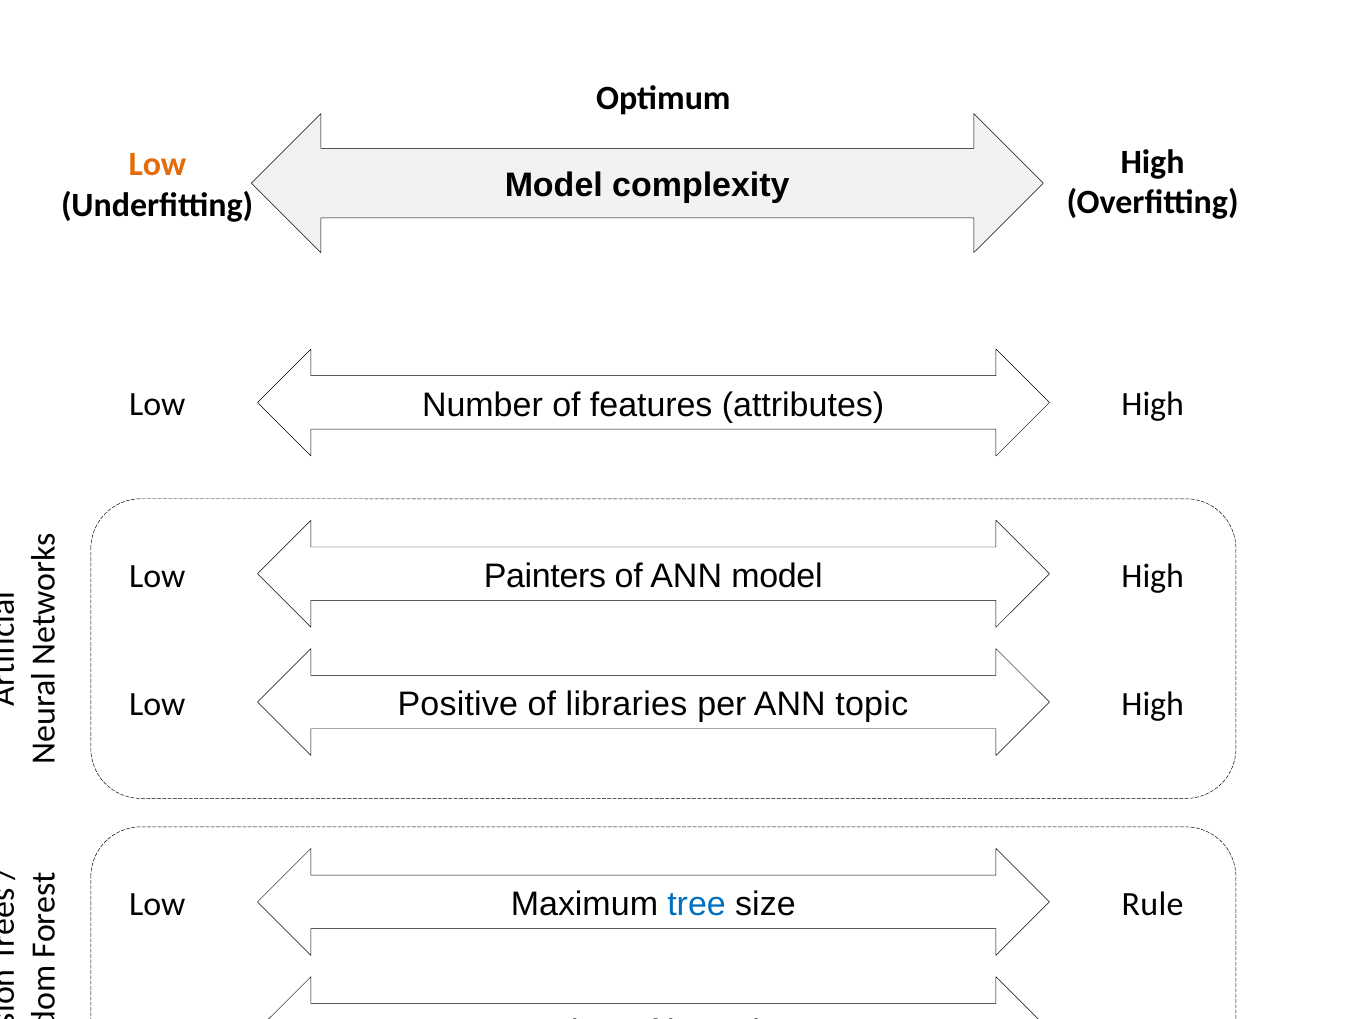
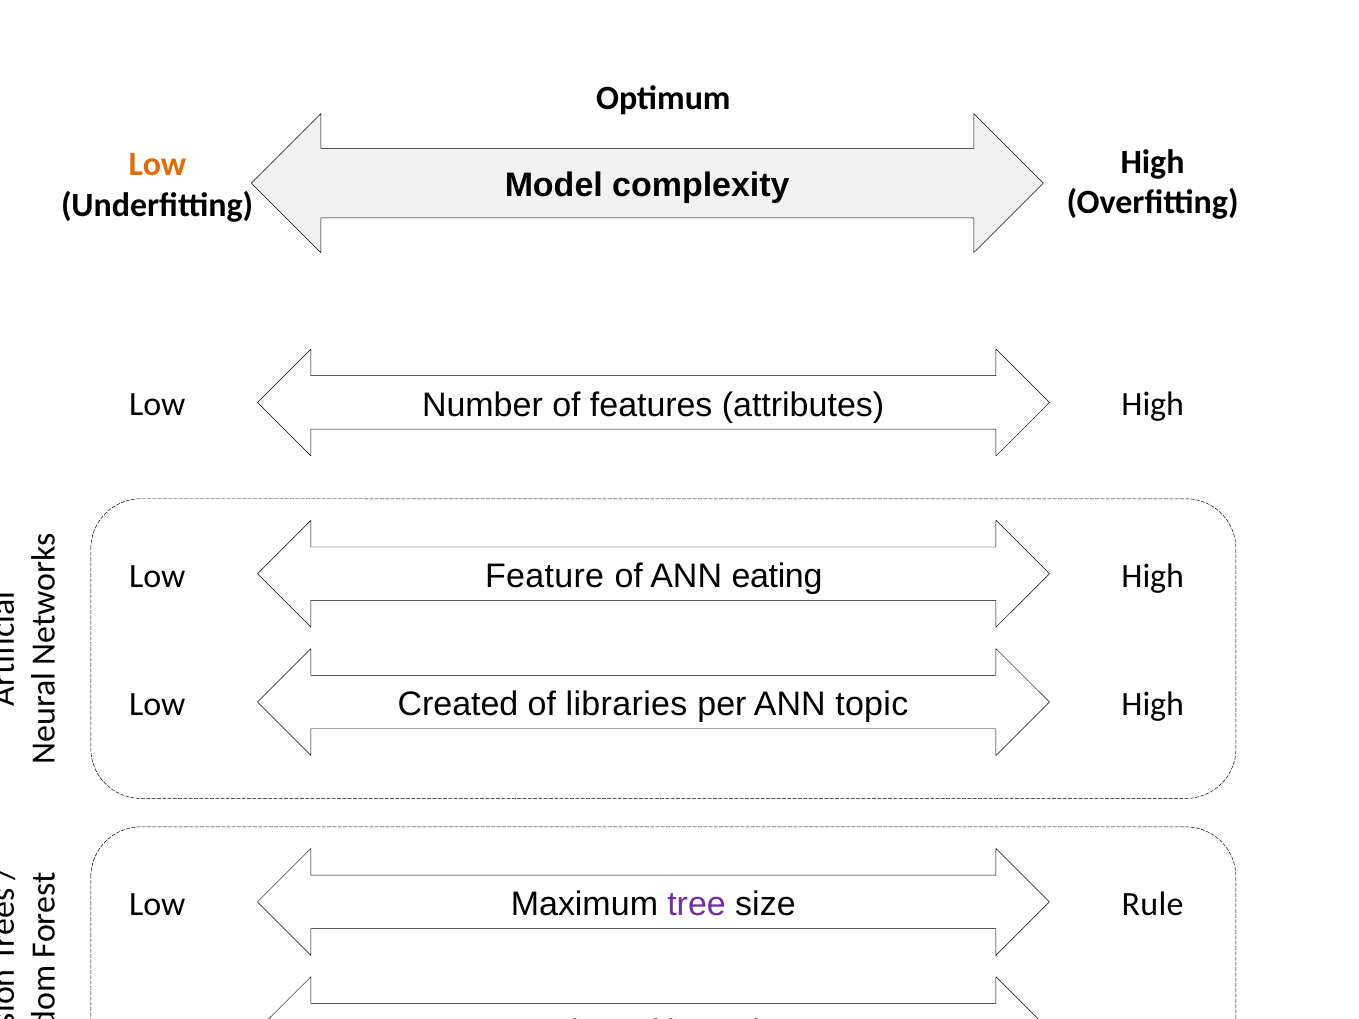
Painters: Painters -> Feature (545, 576)
ANN model: model -> eating (777, 576)
Positive: Positive -> Created (458, 705)
tree colour: blue -> purple (697, 905)
